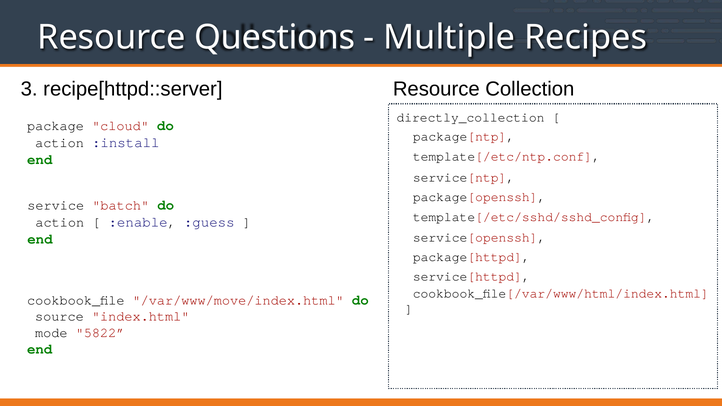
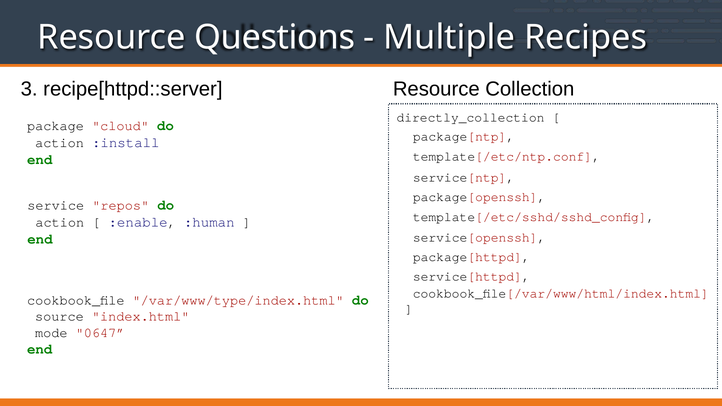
batch: batch -> repos (121, 205)
:guess: :guess -> :human (209, 222)
/var/www/move/index.html: /var/www/move/index.html -> /var/www/type/index.html (238, 300)
5822: 5822 -> 0647 (100, 333)
